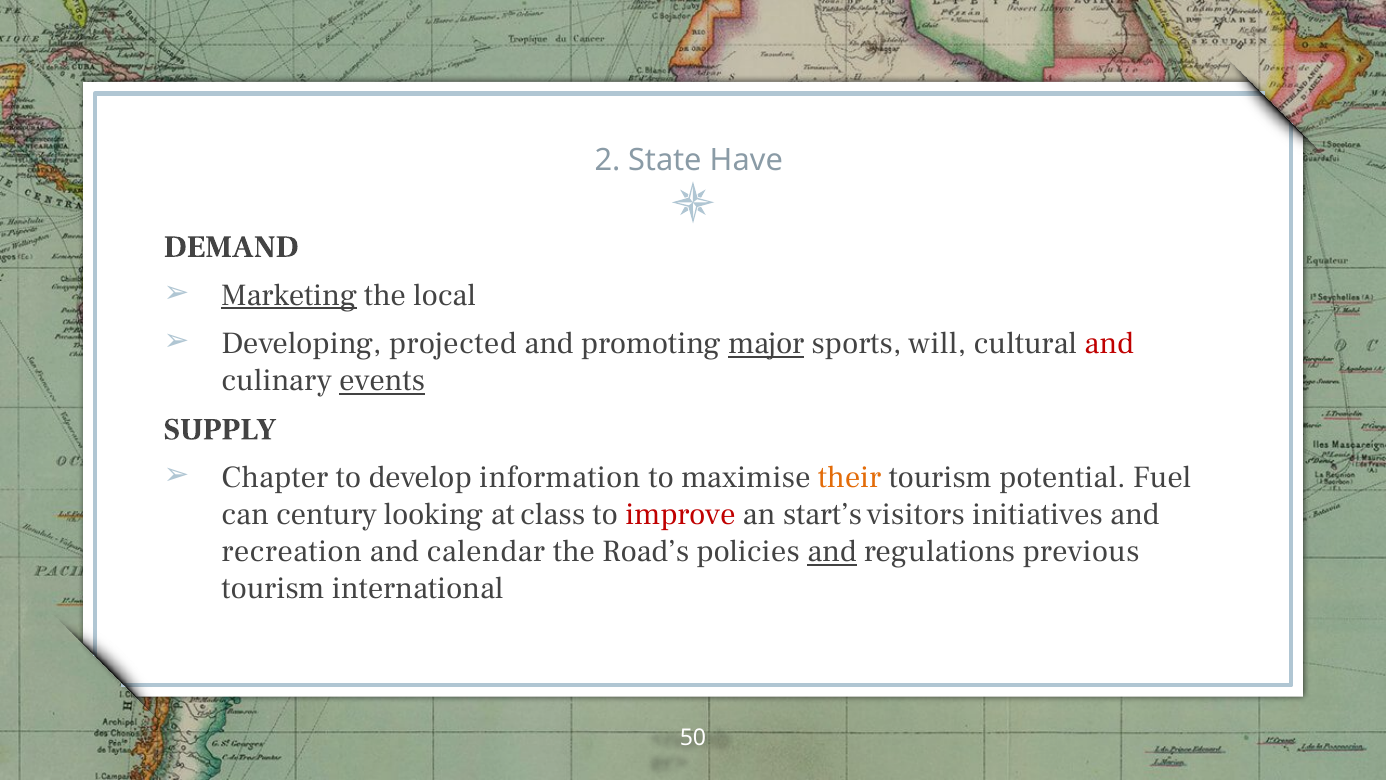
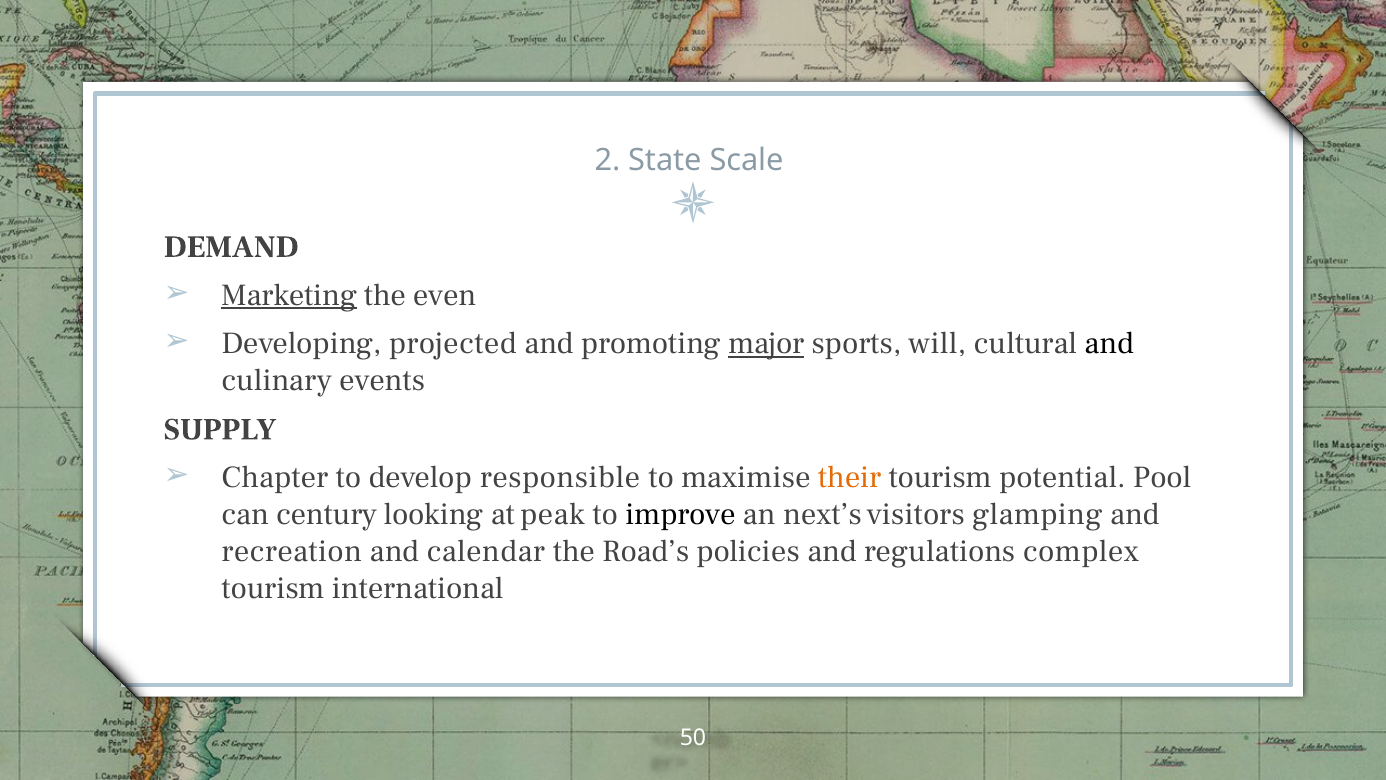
Have: Have -> Scale (746, 160)
local: local -> even (445, 295)
and colour: red -> black (1109, 344)
events underline: present -> none (382, 380)
information: information -> responsible (560, 478)
Fuel: Fuel -> Pool (1162, 478)
class: class -> peak (552, 514)
improve colour: red -> black (681, 514)
start’s: start’s -> next’s (822, 514)
initiatives: initiatives -> glamping (1037, 514)
and underline: present -> none (832, 551)
previous: previous -> complex (1081, 551)
